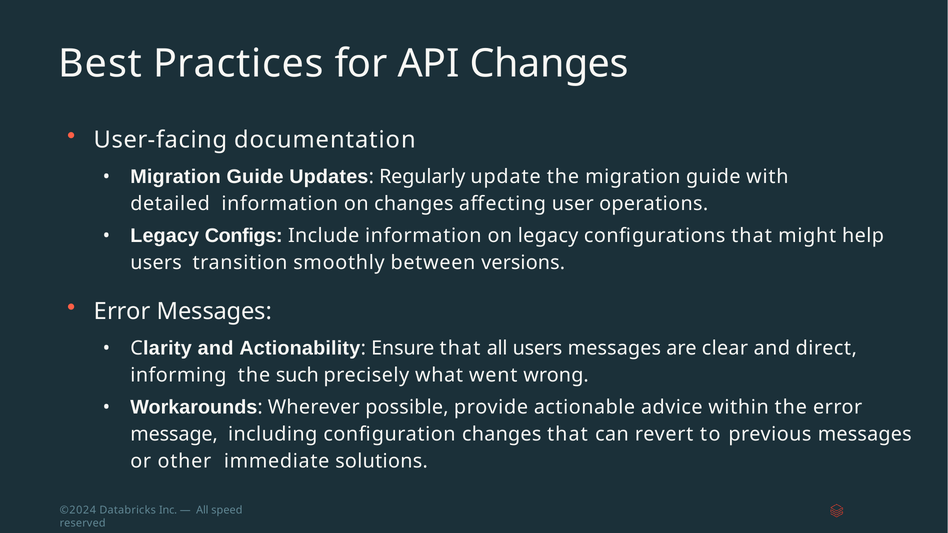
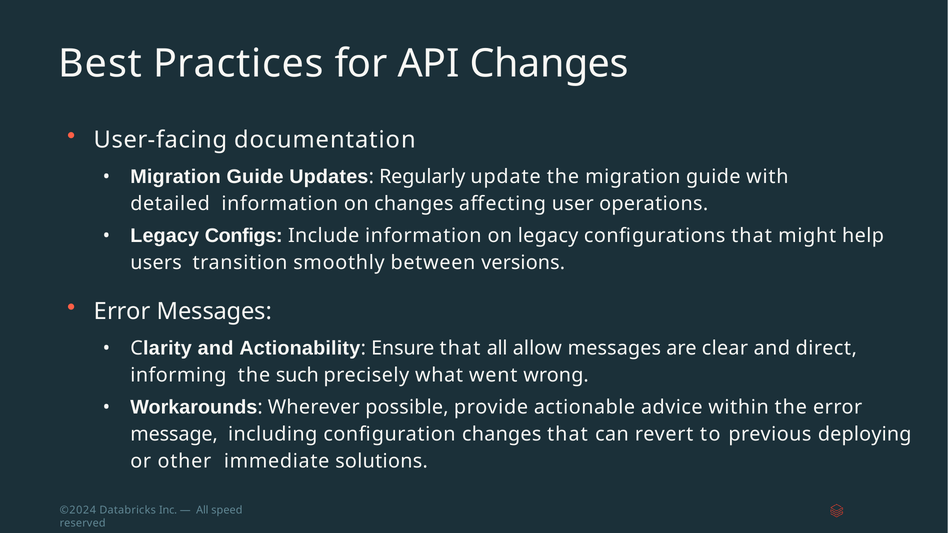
all users: users -> allow (537, 348)
previous messages: messages -> deploying (865, 434)
